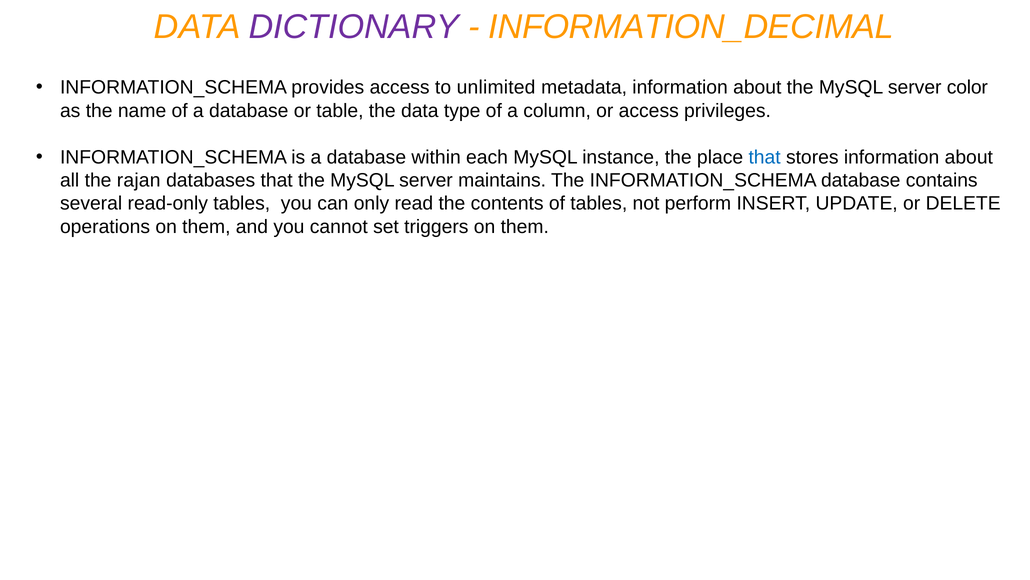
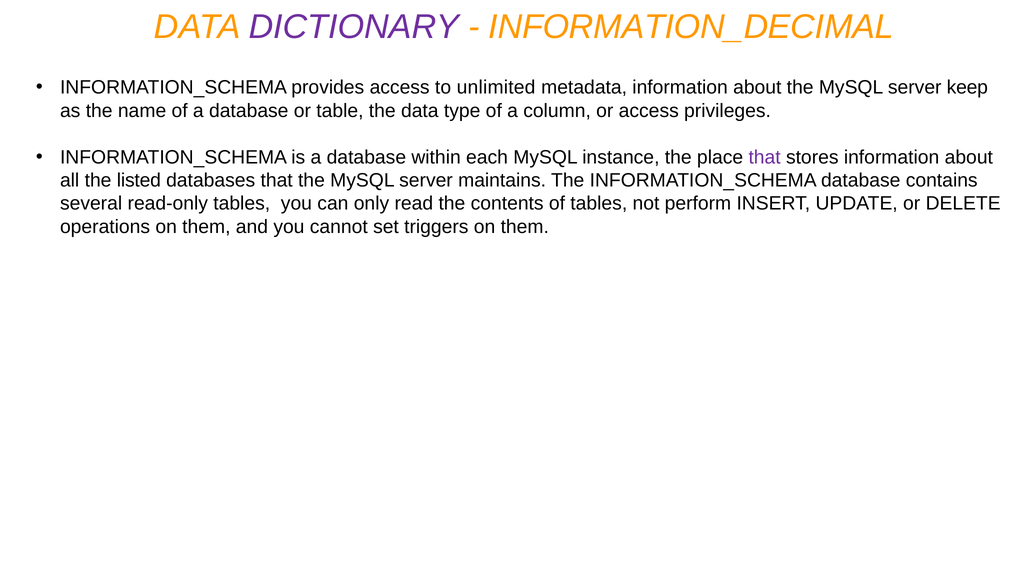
color: color -> keep (967, 88)
that colour: blue -> purple (765, 157)
rajan: rajan -> listed (139, 180)
